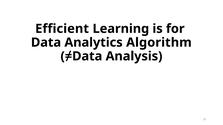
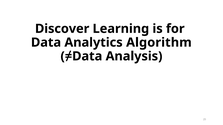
Efficient: Efficient -> Discover (62, 29)
